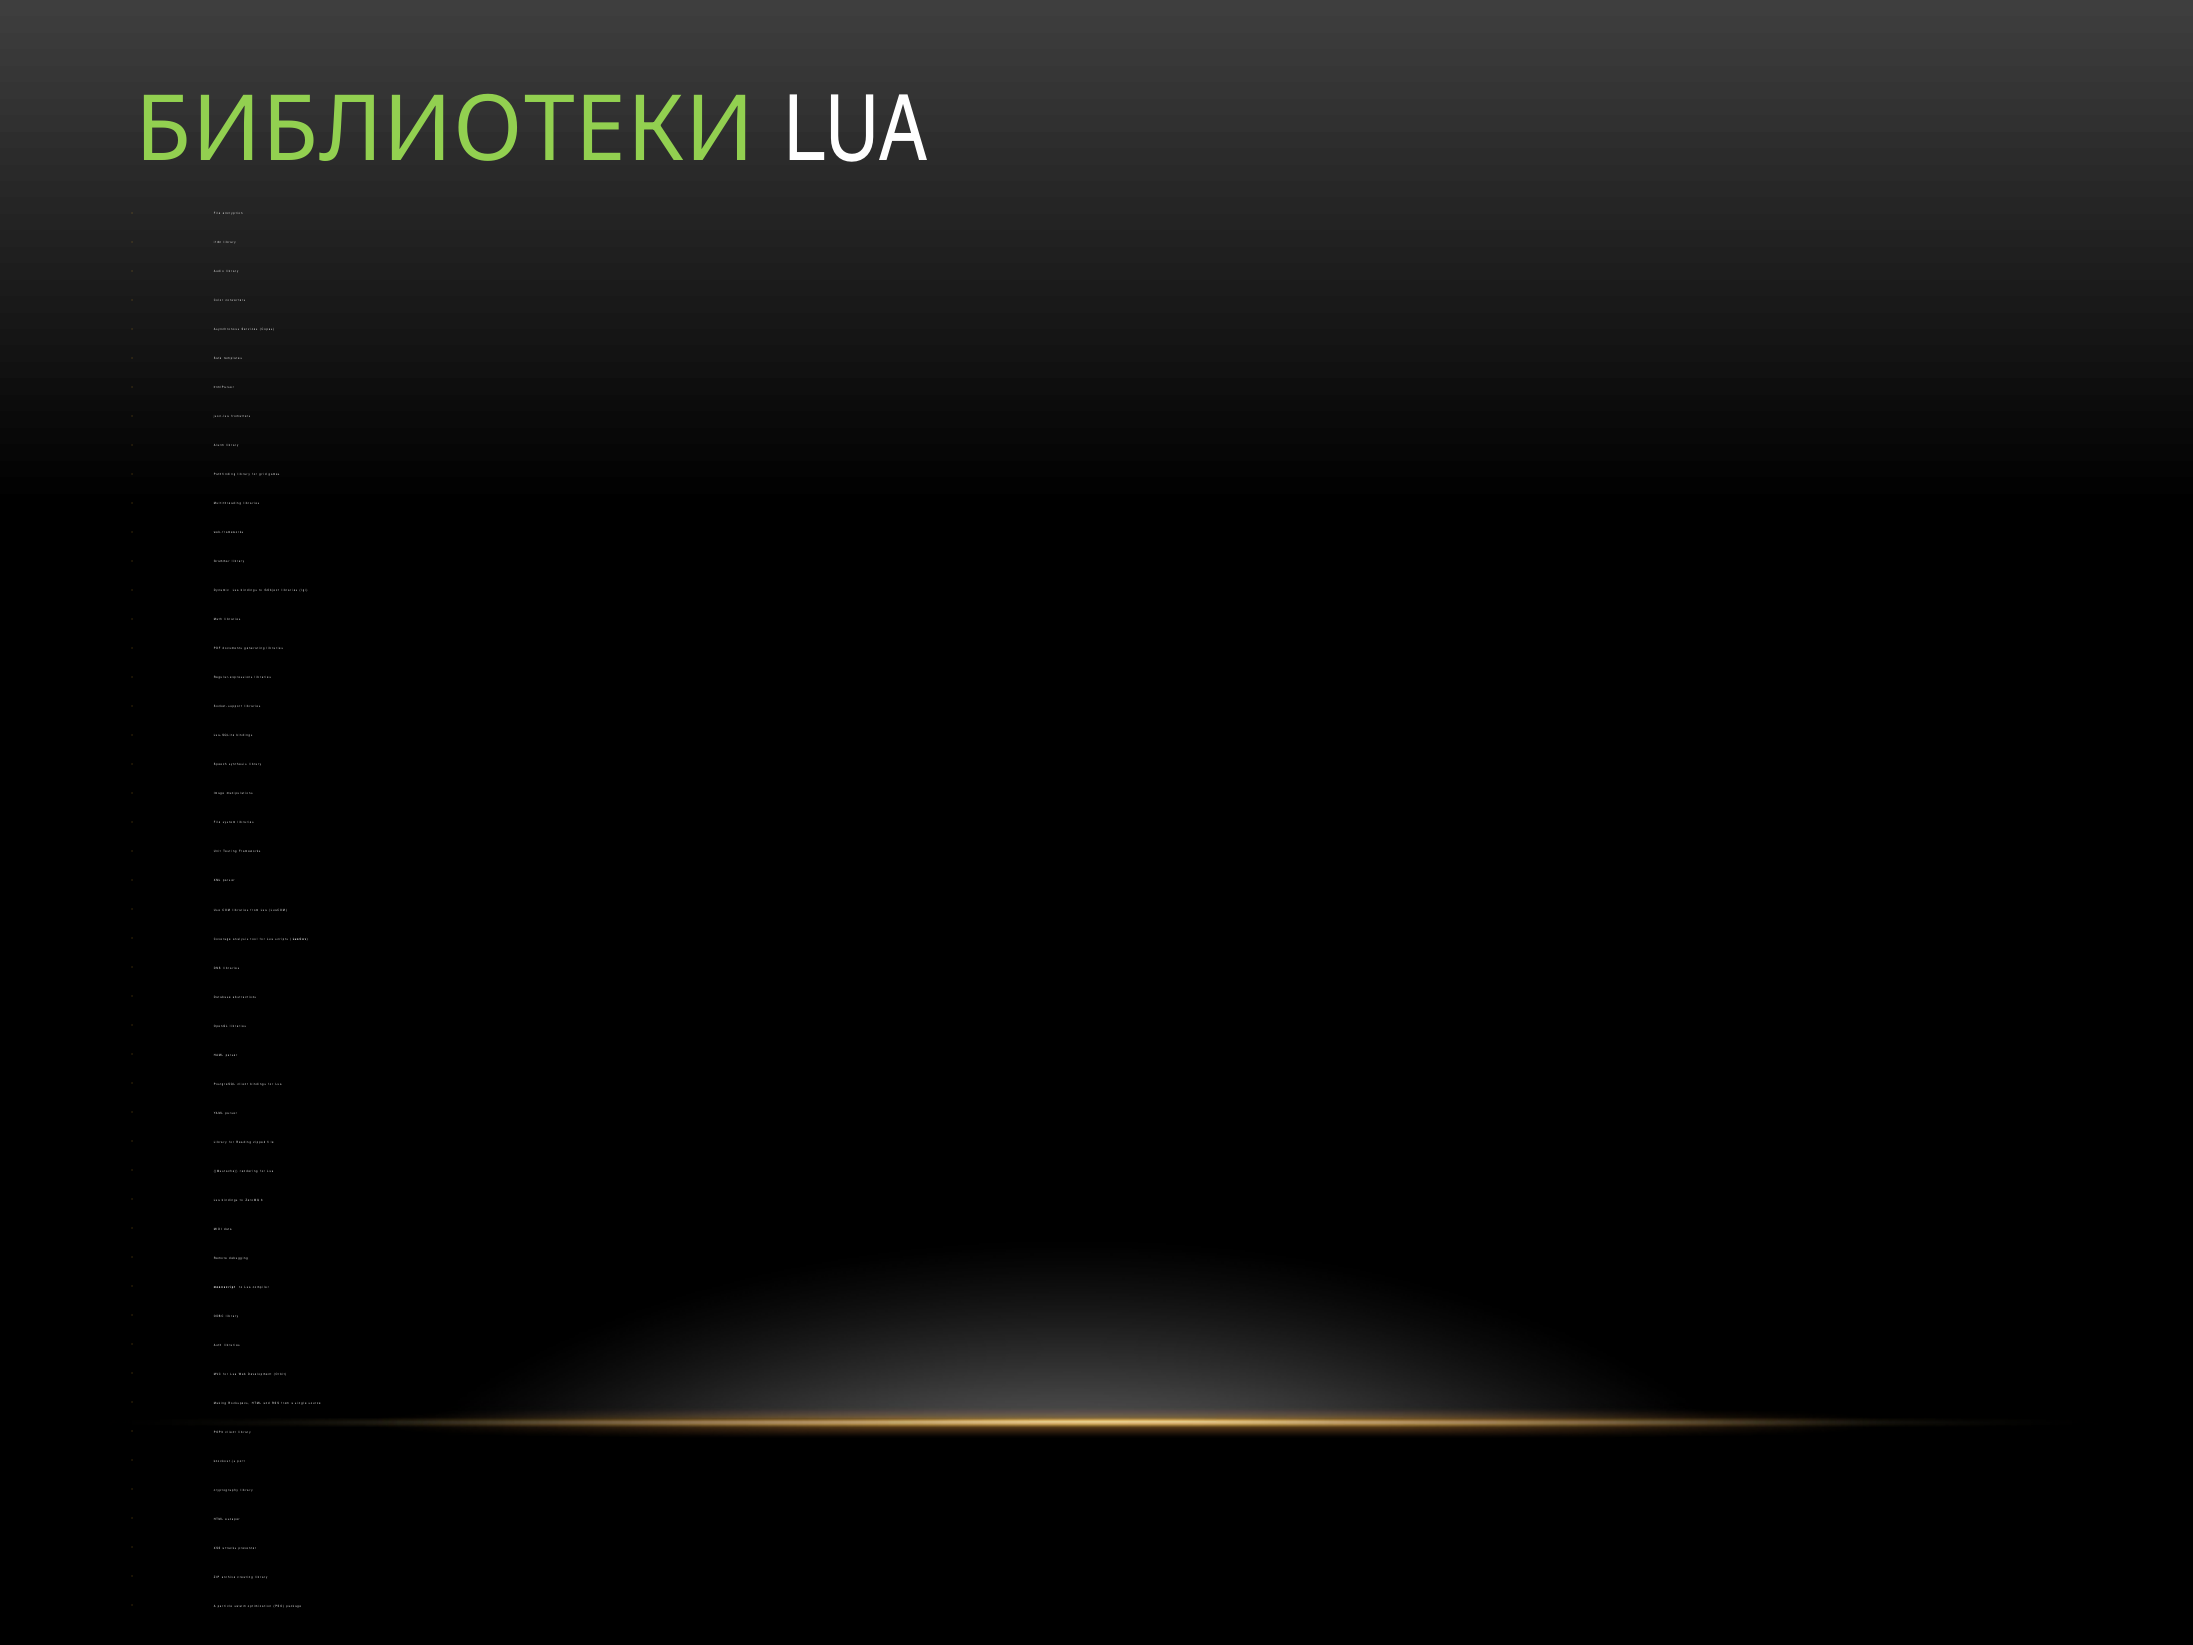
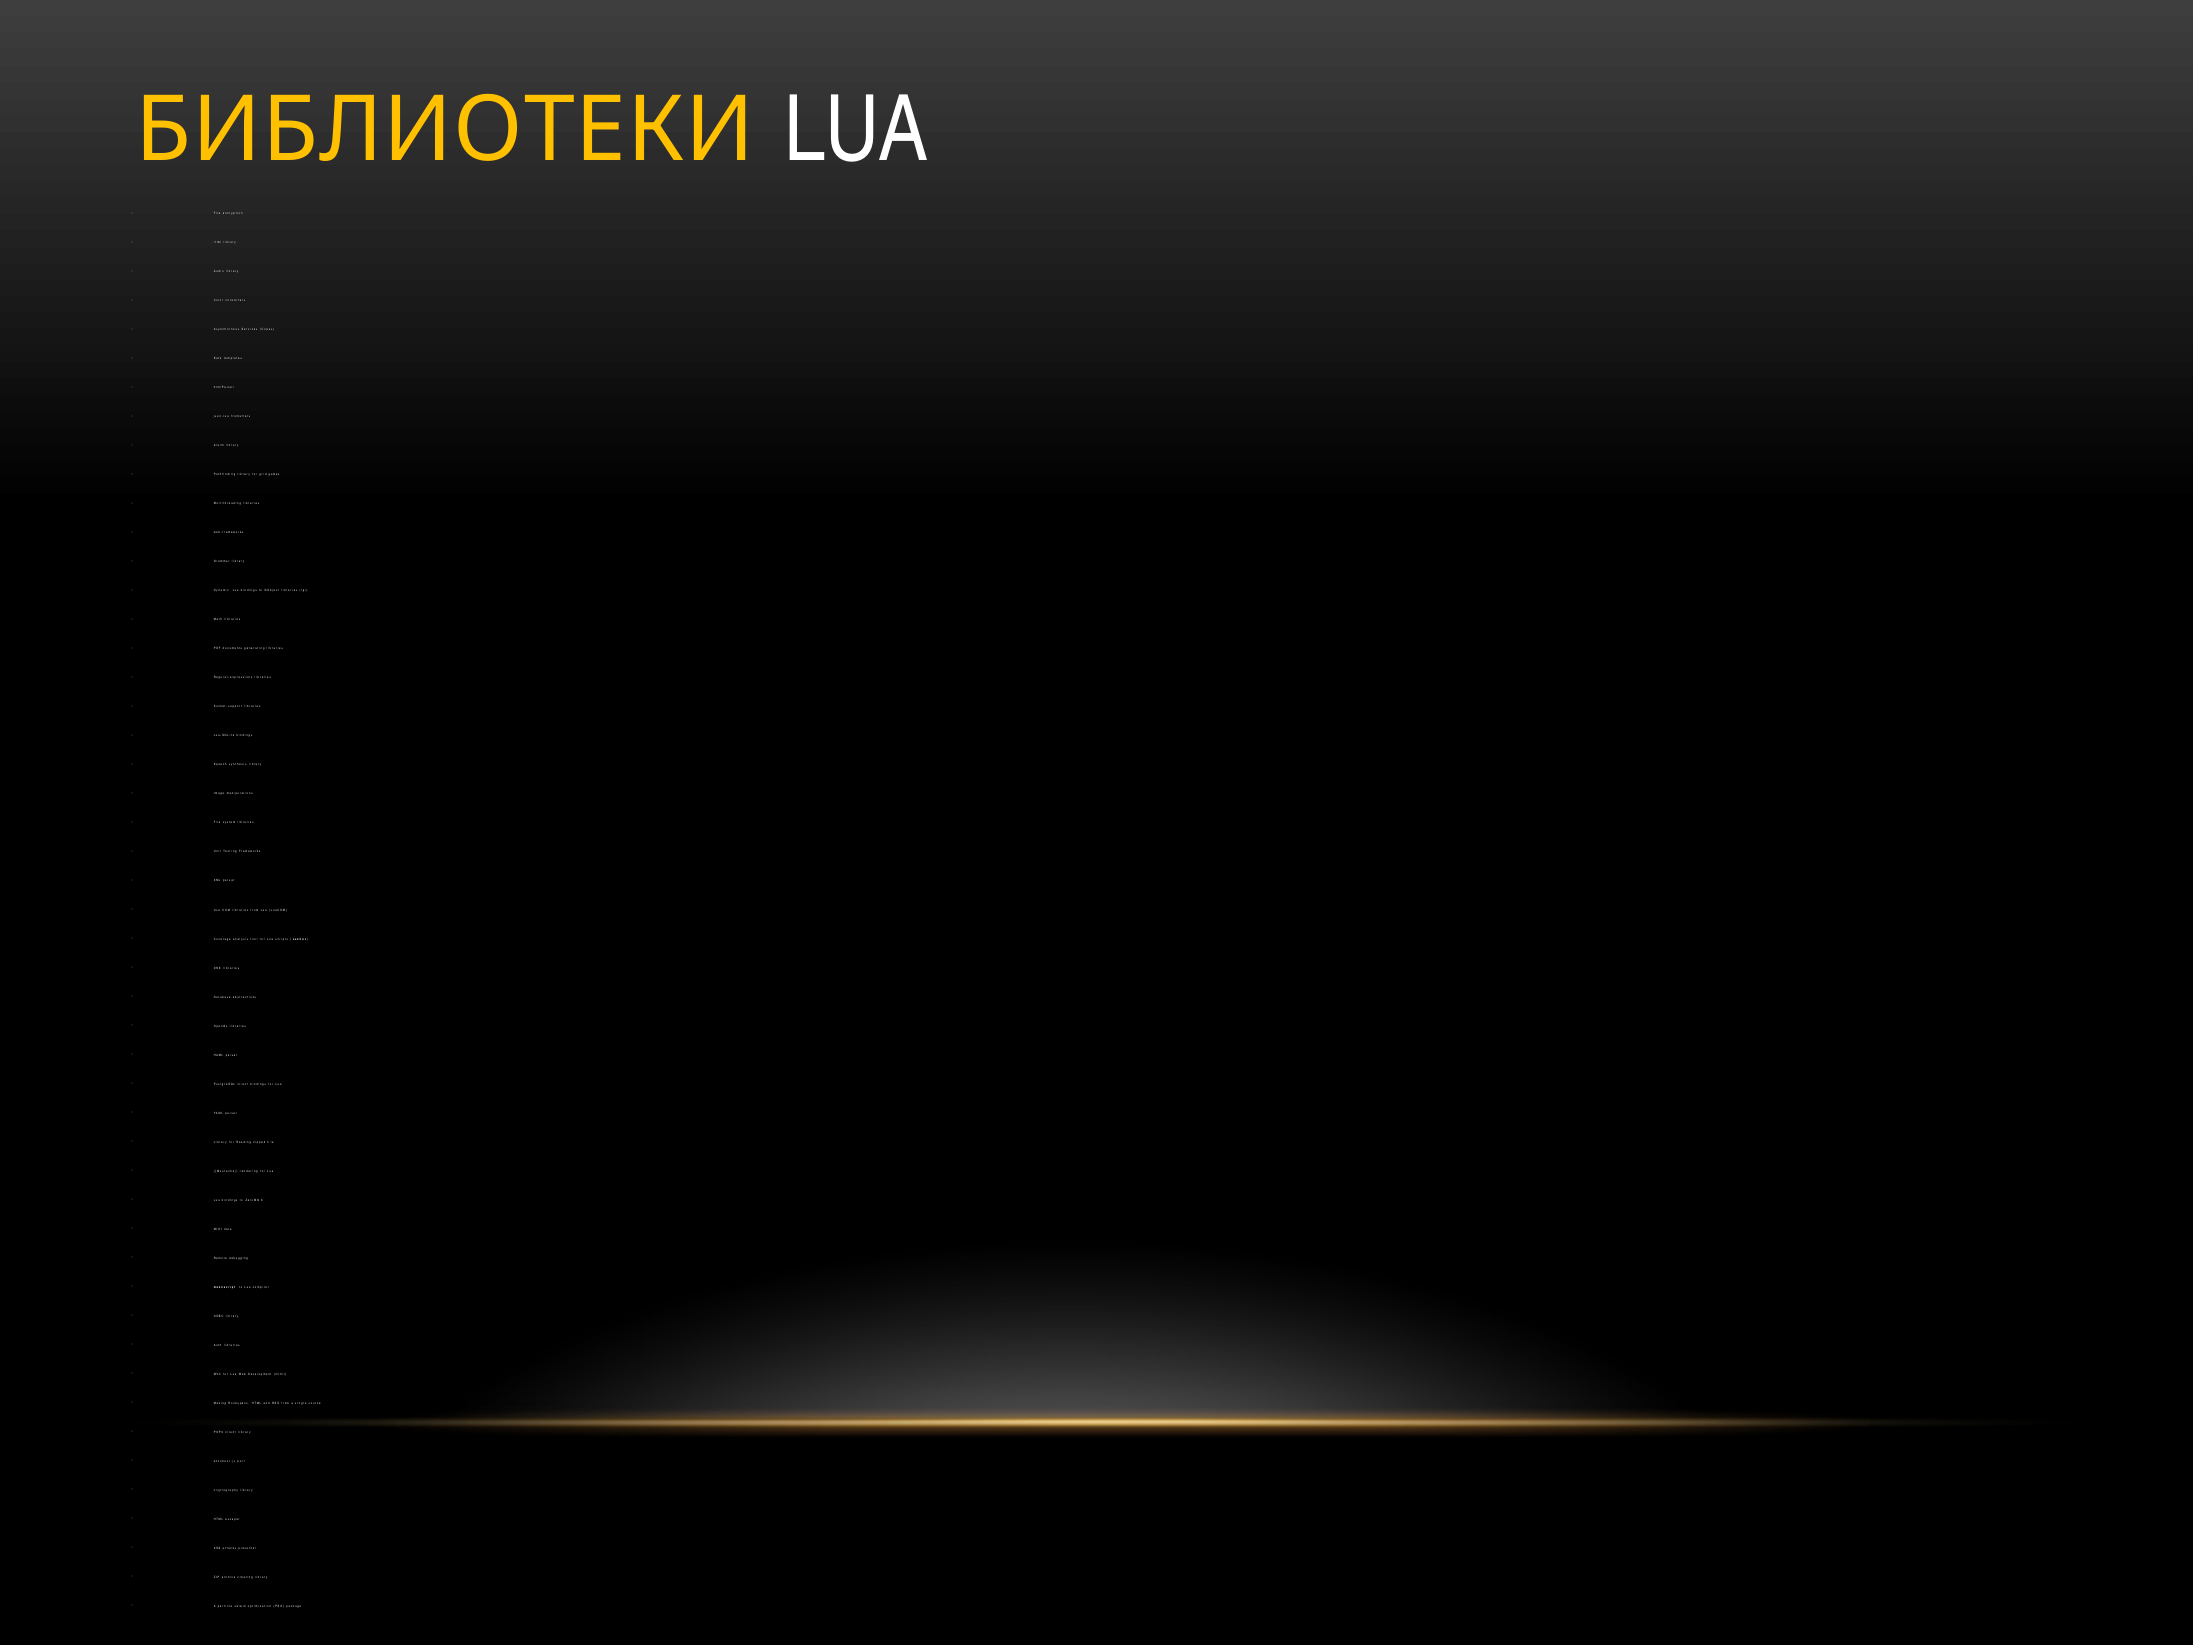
БИБЛИОТЕКИ colour: light green -> yellow (445, 130)
